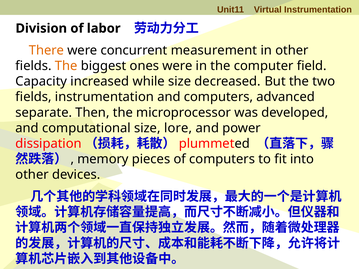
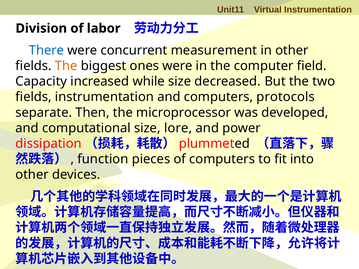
There colour: orange -> blue (46, 50)
advanced: advanced -> protocols (286, 97)
memory: memory -> function (103, 159)
